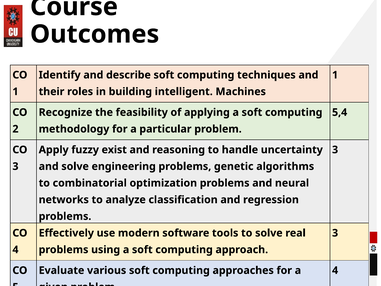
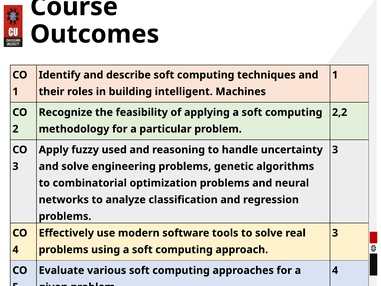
5,4: 5,4 -> 2,2 (340, 112)
exist: exist -> used (114, 150)
